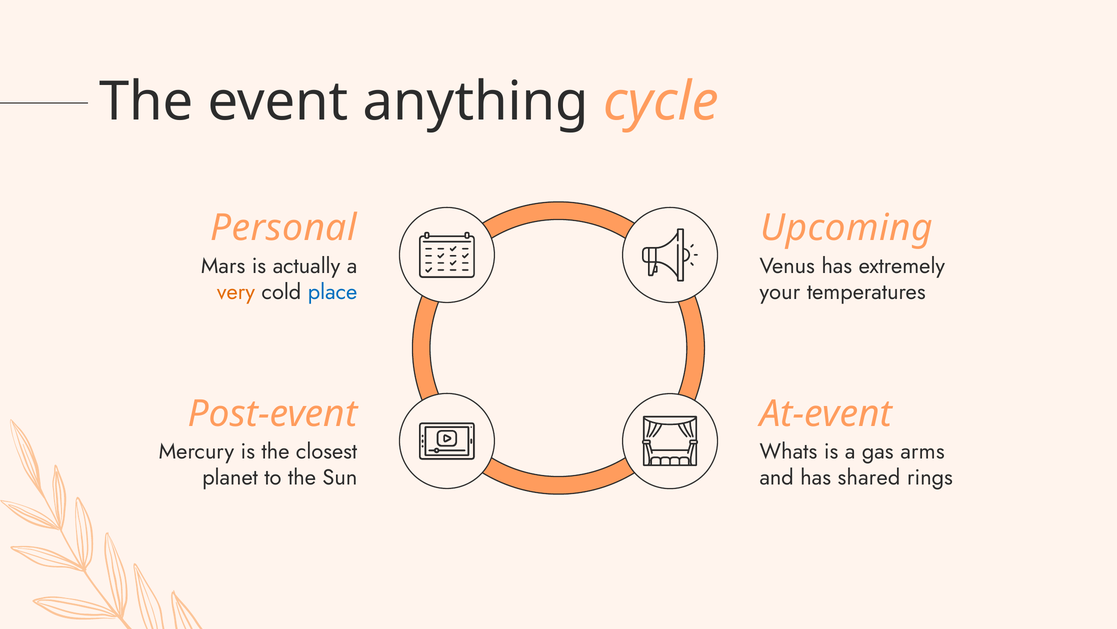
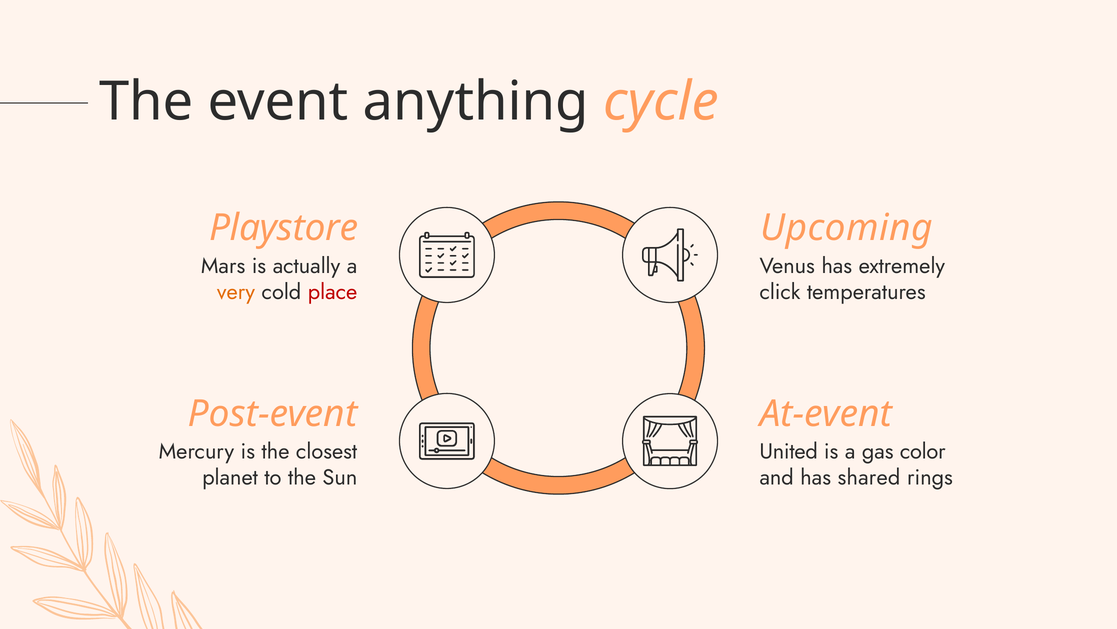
Personal: Personal -> Playstore (284, 228)
place colour: blue -> red (332, 292)
your: your -> click (780, 292)
Whats: Whats -> United (789, 451)
arms: arms -> color (923, 451)
